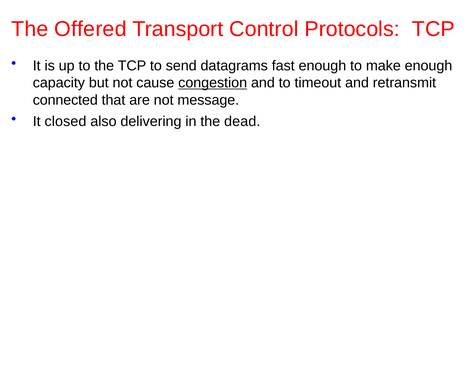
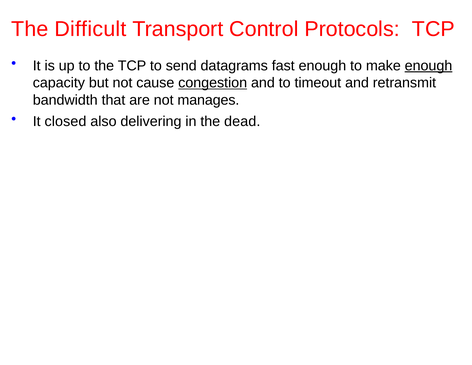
Offered: Offered -> Difficult (90, 29)
enough underline: none -> present (429, 66)
connected: connected -> bandwidth (65, 100)
message: message -> manages (208, 100)
